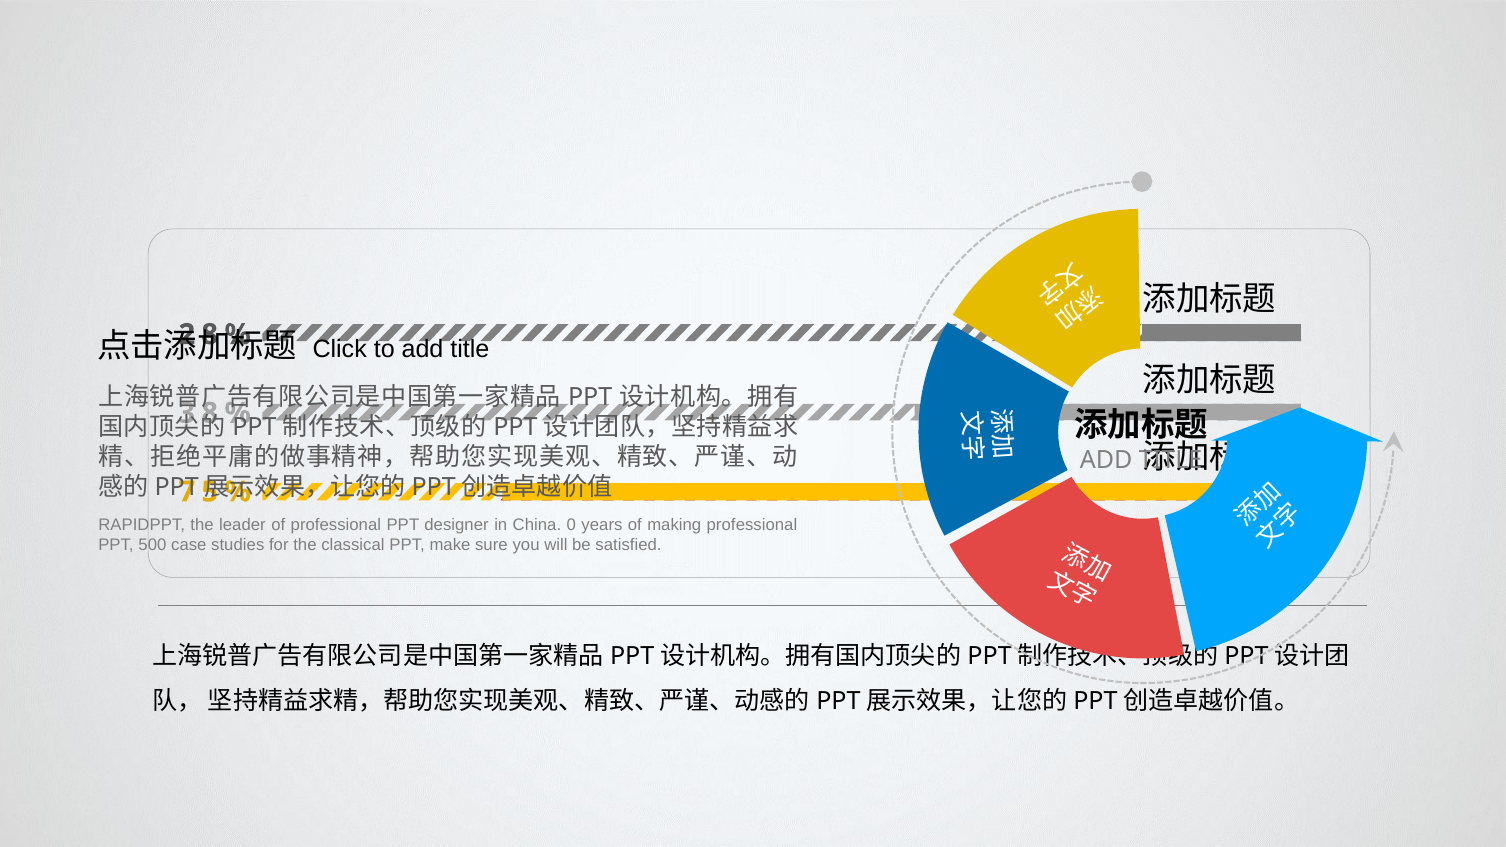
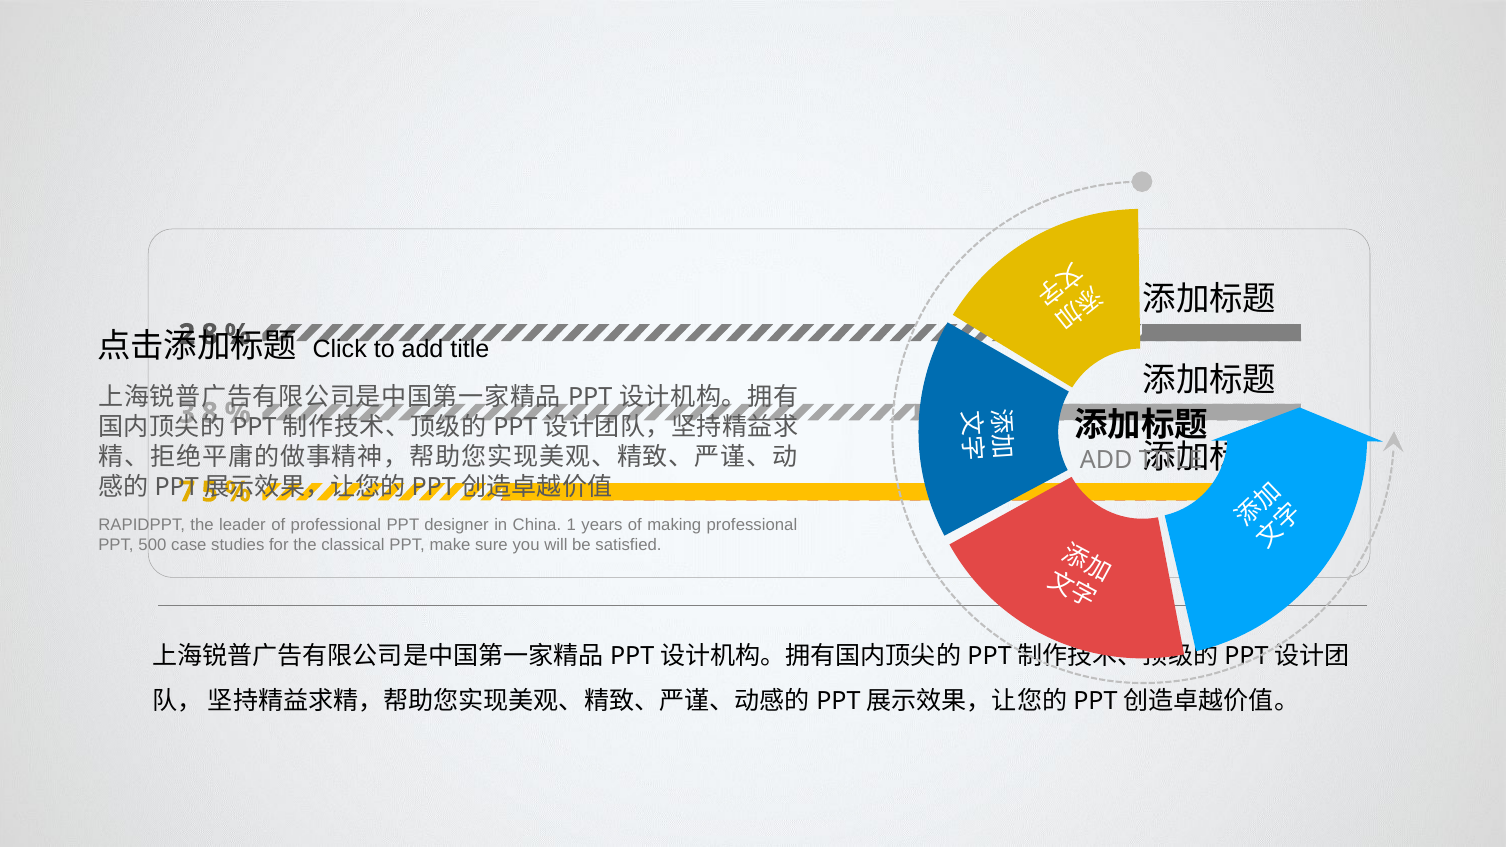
0: 0 -> 1 (571, 525)
